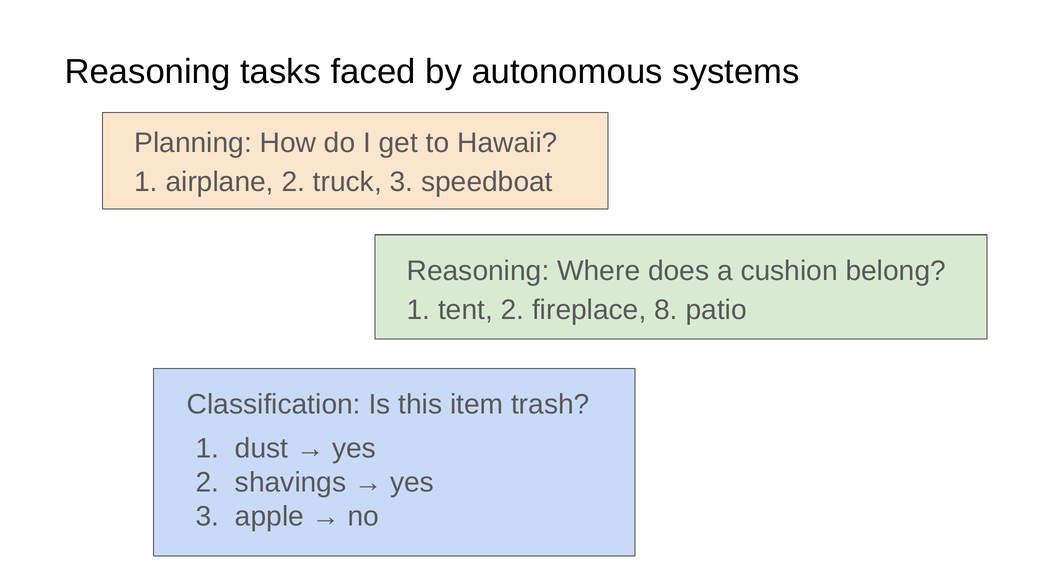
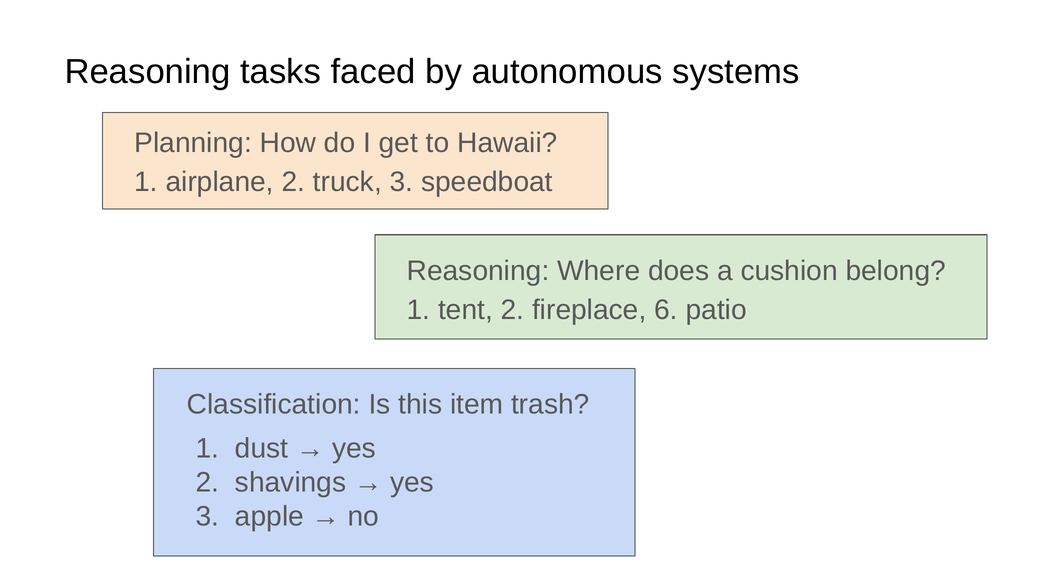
8: 8 -> 6 (666, 310)
